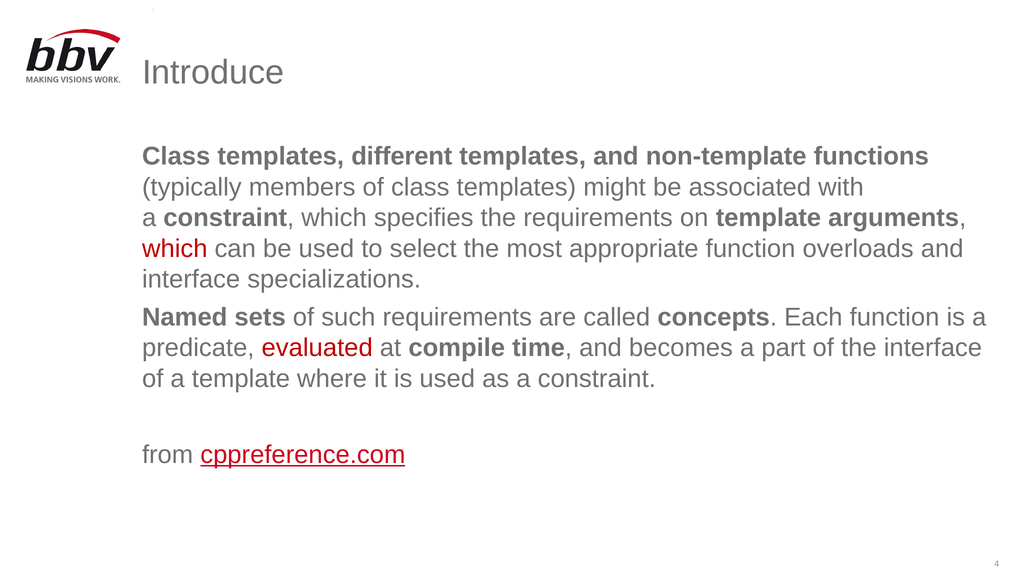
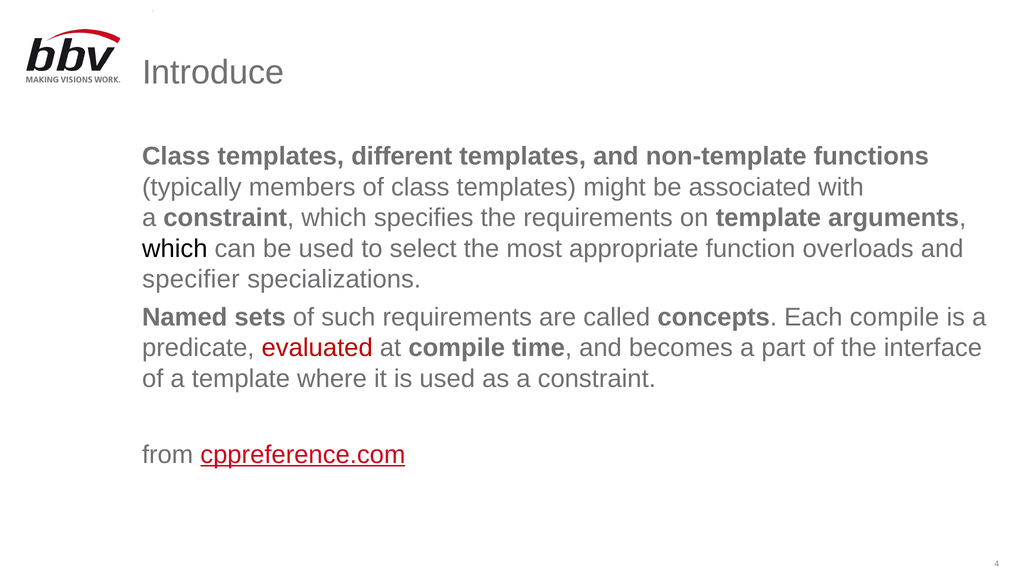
which colour: red -> black (175, 248)
interface: interface -> specifier (191, 279)
Each function: function -> compile (894, 317)
